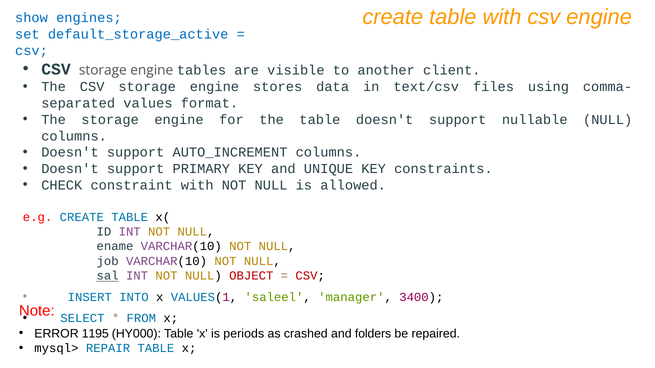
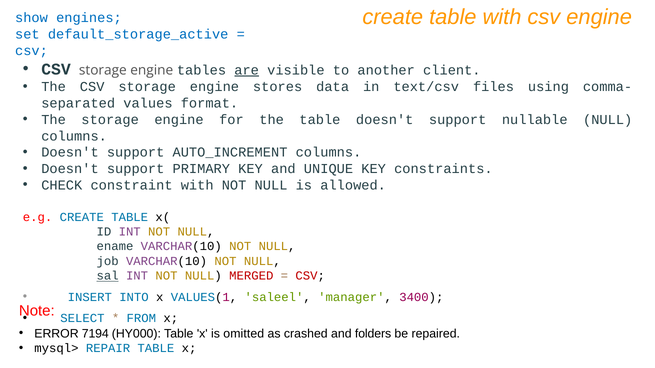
are underline: none -> present (247, 70)
OBJECT: OBJECT -> MERGED (251, 276)
1195: 1195 -> 7194 (95, 334)
periods: periods -> omitted (244, 334)
